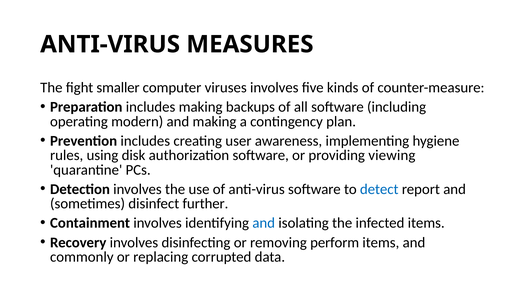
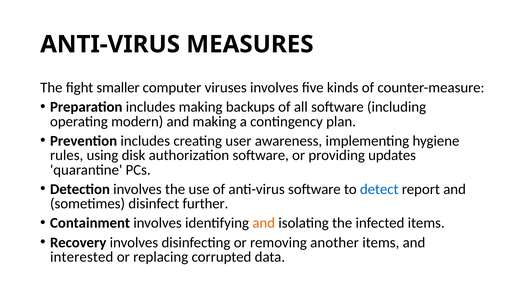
viewing: viewing -> updates (392, 155)
and colour: blue -> orange (264, 223)
perform: perform -> another (335, 242)
commonly: commonly -> interested (82, 256)
